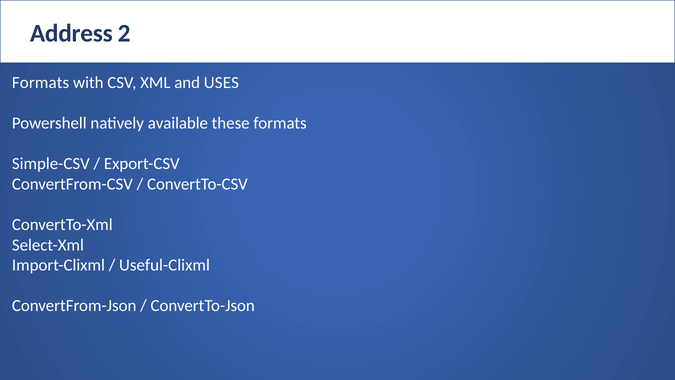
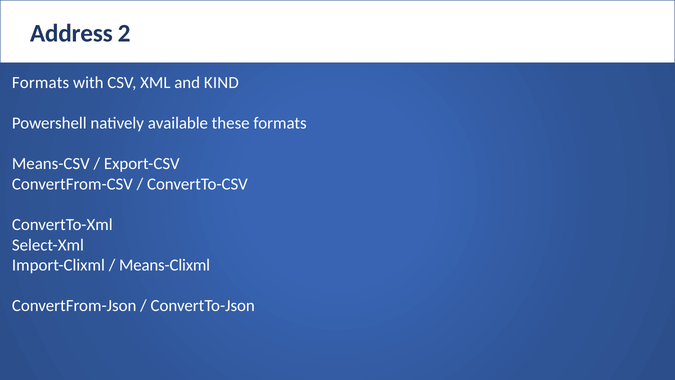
USES: USES -> KIND (221, 83)
Simple-CSV: Simple-CSV -> Means-CSV (51, 164)
Useful-Clixml: Useful-Clixml -> Means-Clixml (165, 265)
